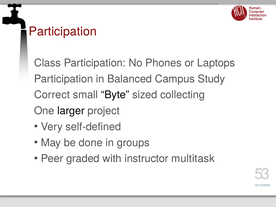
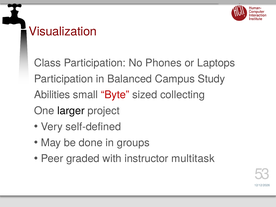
Participation: Participation -> Visualization (63, 31)
Correct: Correct -> Abilities (52, 95)
Byte colour: black -> red (115, 95)
